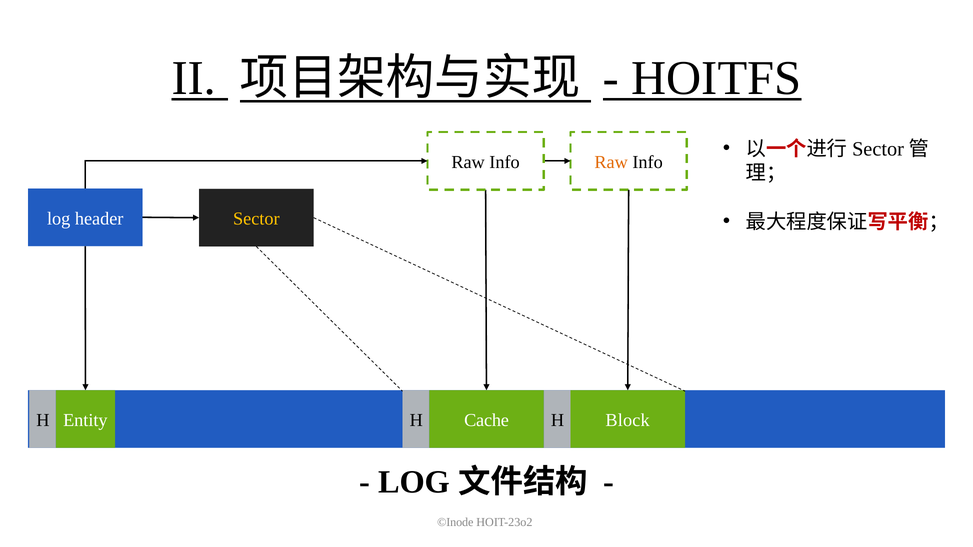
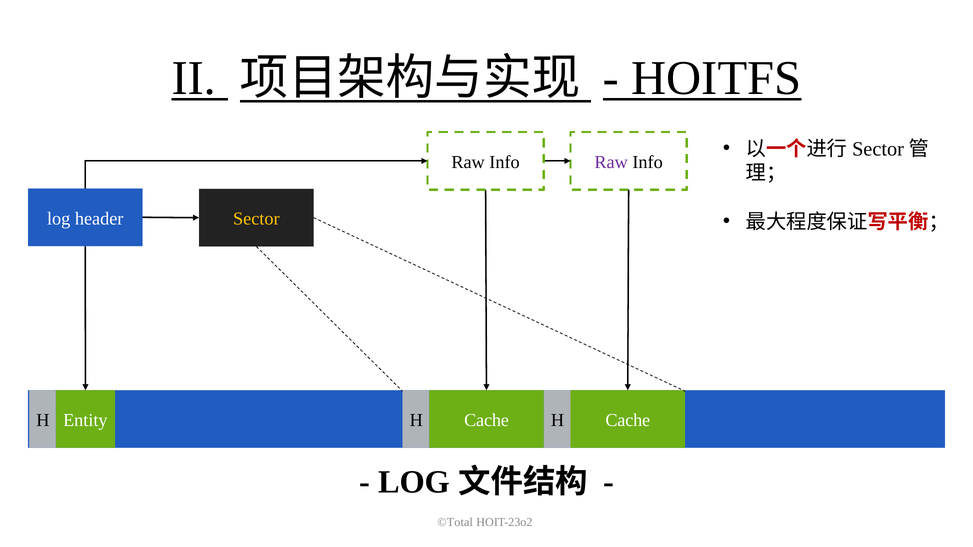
Raw colour: orange -> purple (611, 162)
H Block: Block -> Cache (628, 421)
©Inode: ©Inode -> ©Total (455, 523)
